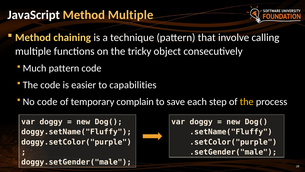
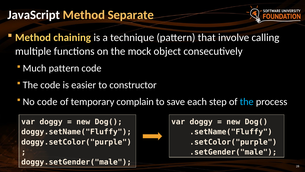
Method Multiple: Multiple -> Separate (131, 15)
tricky: tricky -> mock (140, 51)
capabilities: capabilities -> constructor (133, 85)
the colour: yellow -> light blue (247, 101)
